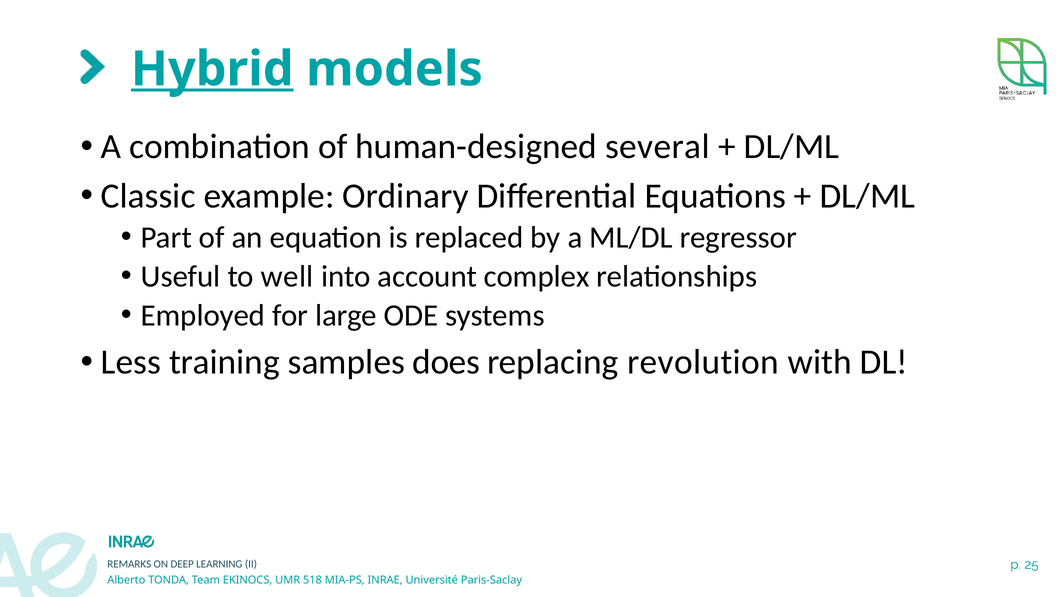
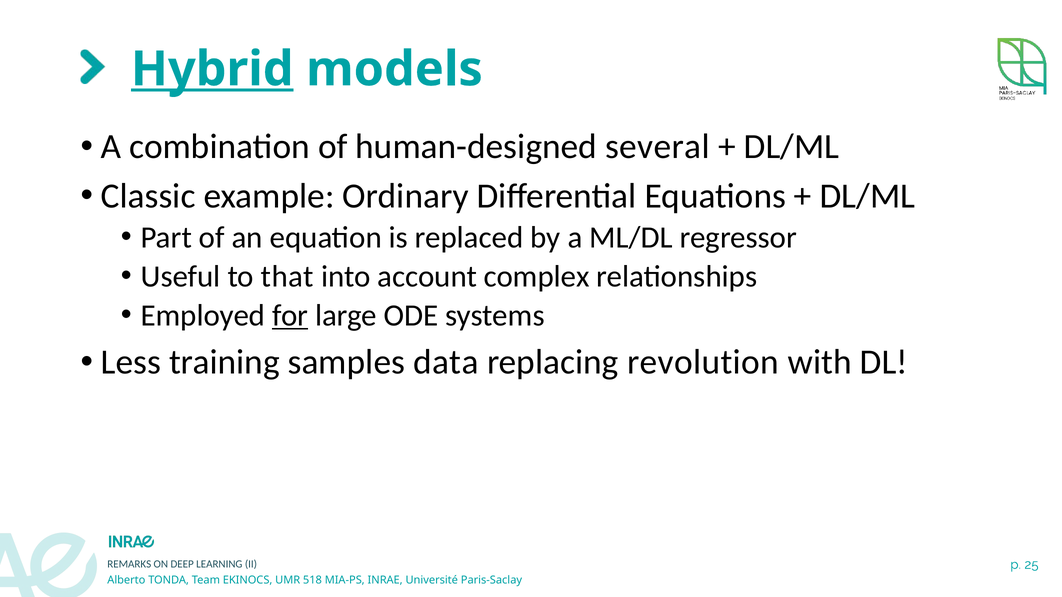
well: well -> that (287, 277)
for underline: none -> present (290, 316)
does: does -> data (446, 362)
